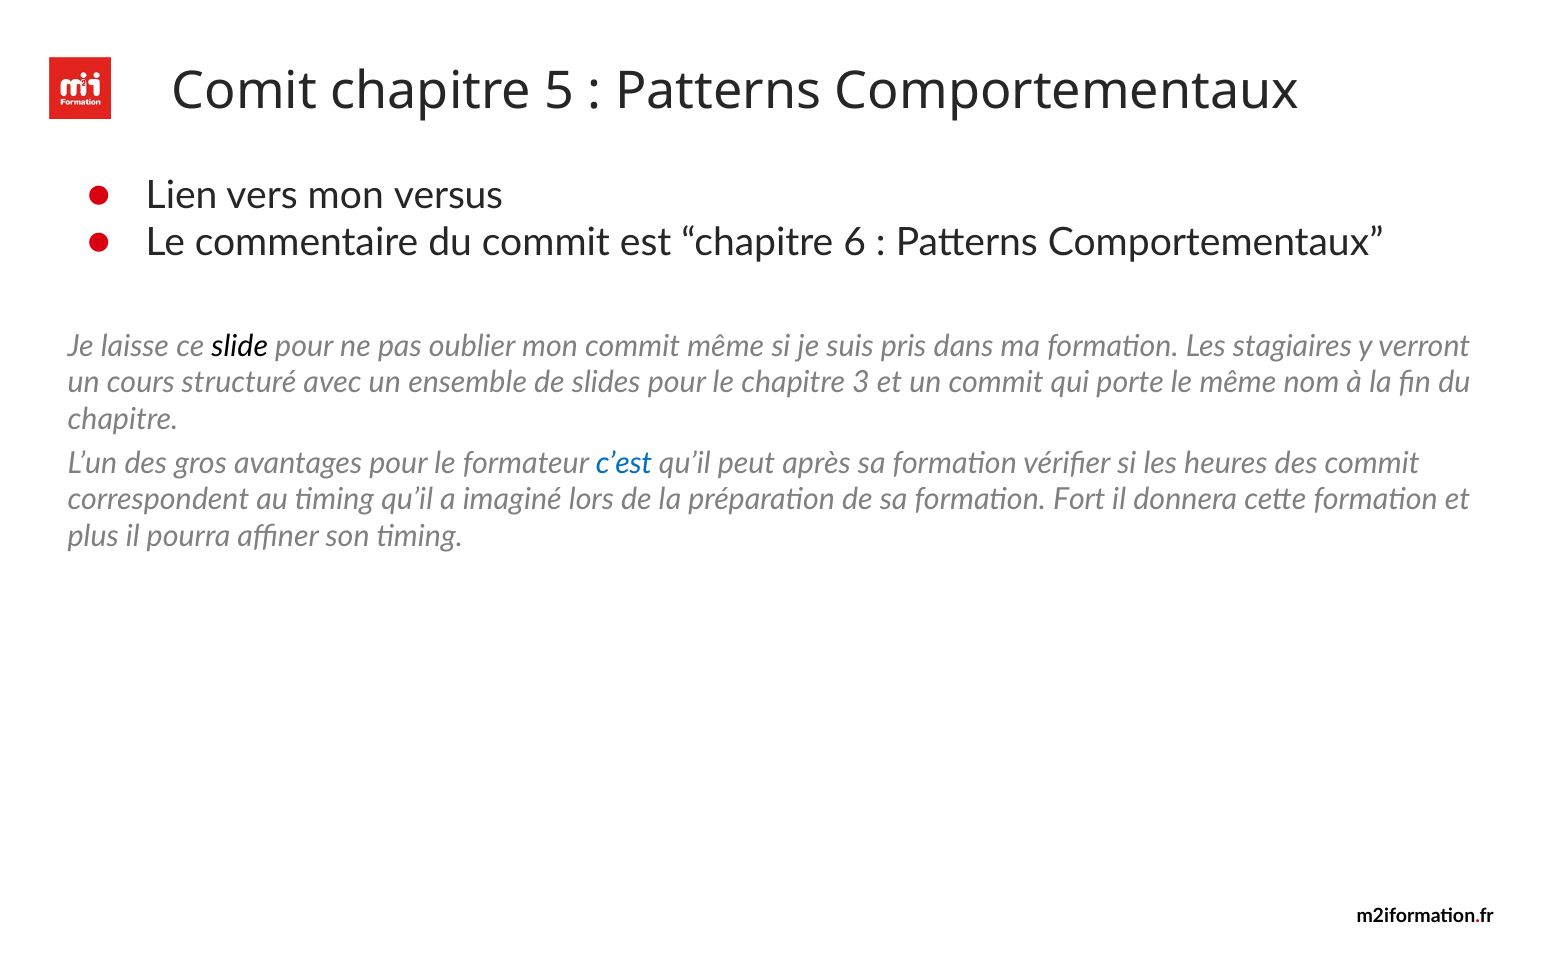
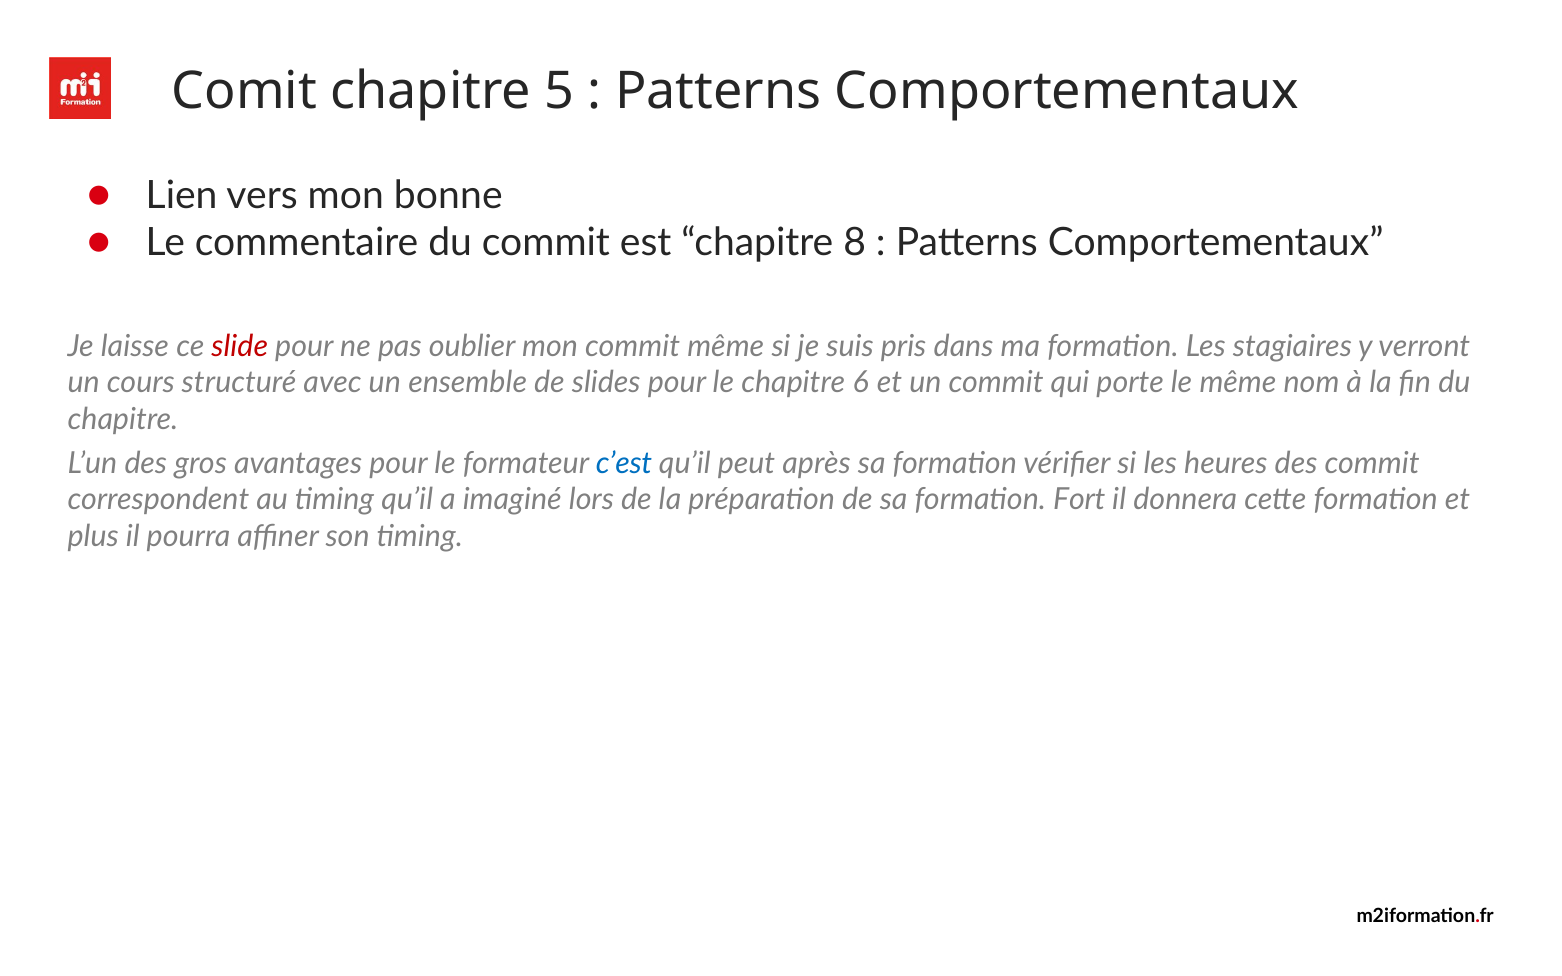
versus: versus -> bonne (448, 196)
6: 6 -> 8 (855, 243)
slide colour: black -> red (240, 346)
3: 3 -> 6 (861, 383)
